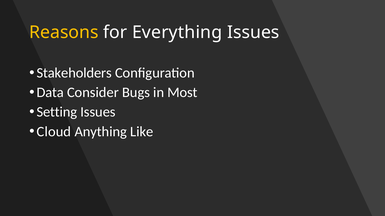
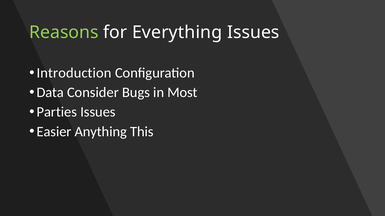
Reasons colour: yellow -> light green (64, 32)
Stakeholders: Stakeholders -> Introduction (74, 73)
Setting: Setting -> Parties (57, 112)
Cloud: Cloud -> Easier (54, 132)
Like: Like -> This (142, 132)
